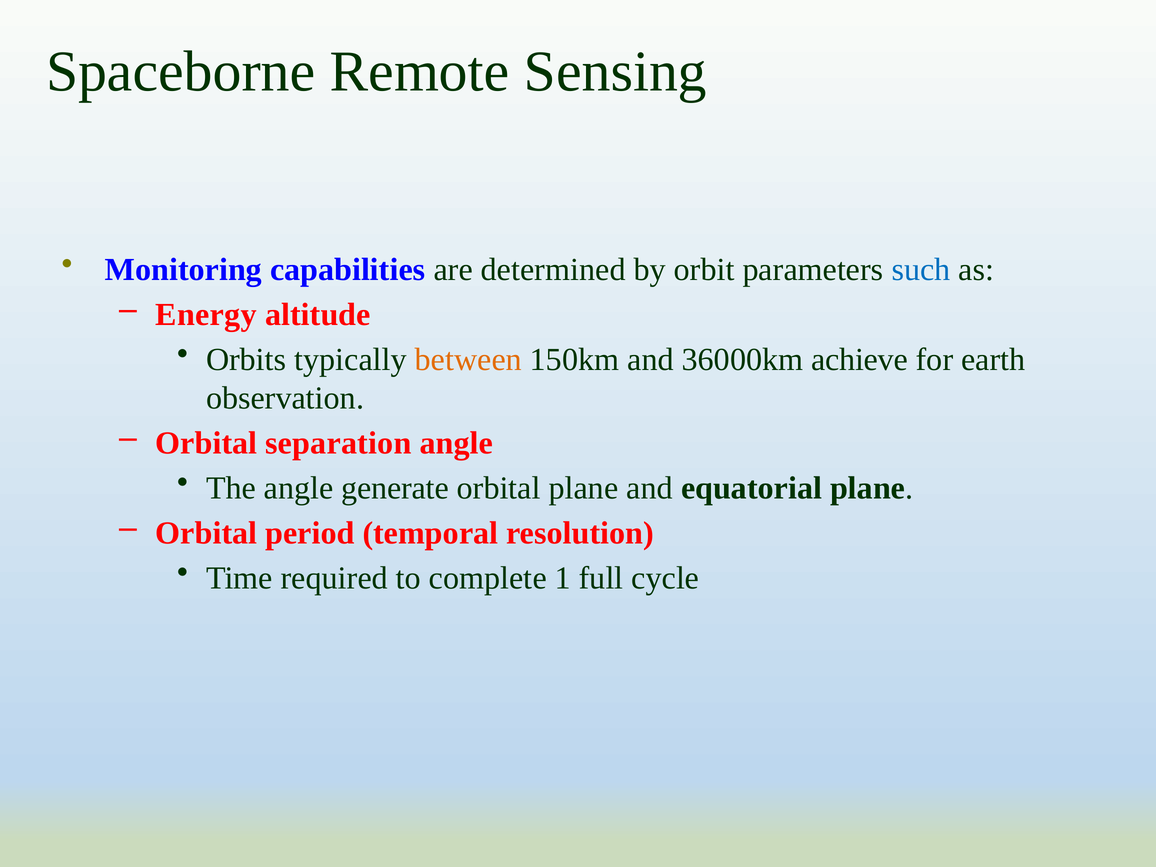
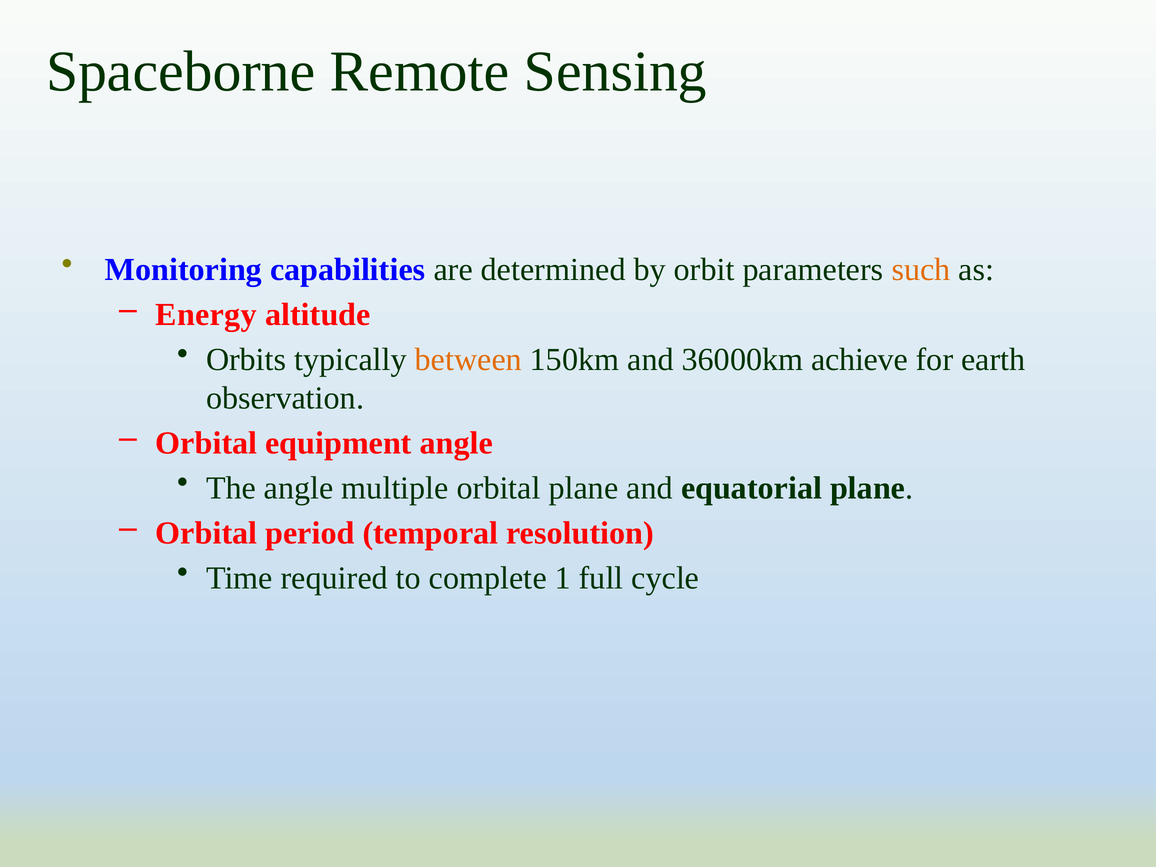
such colour: blue -> orange (921, 270)
separation: separation -> equipment (338, 443)
generate: generate -> multiple (395, 488)
